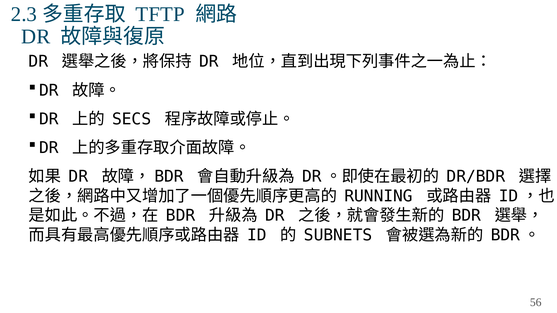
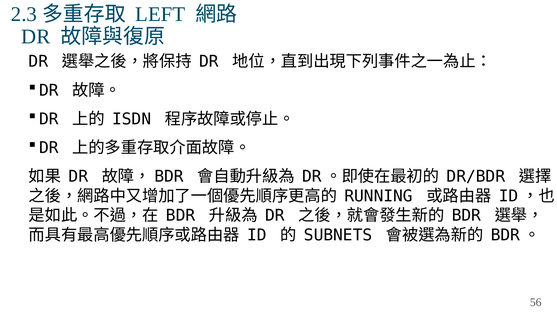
TFTP: TFTP -> LEFT (160, 14)
SECS: SECS -> ISDN (132, 119)
